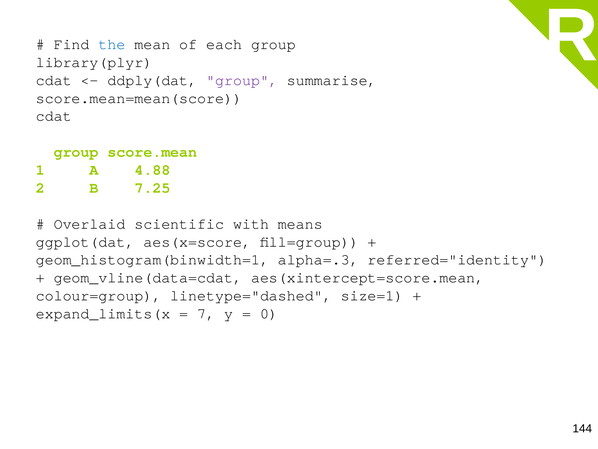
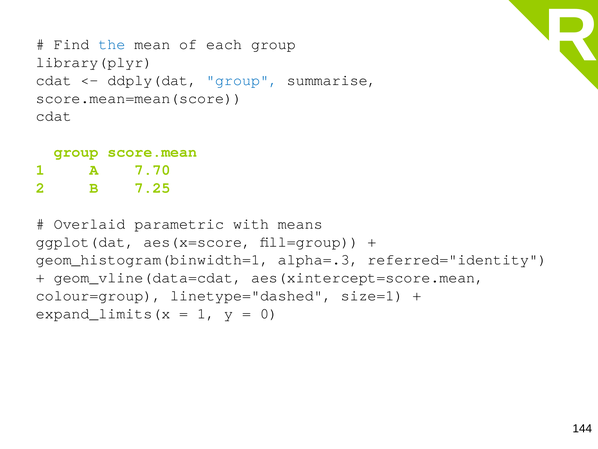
group colour: purple -> blue (242, 80)
4.88: 4.88 -> 7.70 (152, 170)
scientific: scientific -> parametric (179, 224)
7: 7 -> 1 (206, 313)
